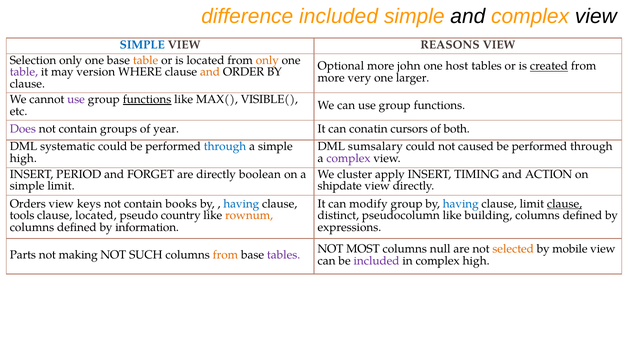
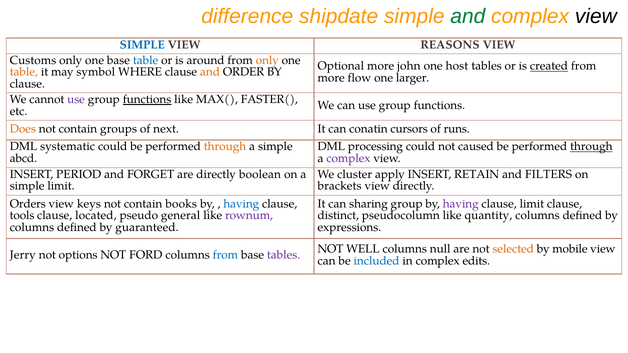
difference included: included -> shipdate (339, 16)
and colour: black -> green (468, 16)
Selection: Selection -> Customs (33, 60)
table colour: orange -> blue (146, 60)
is located: located -> around (206, 60)
table colour: purple -> orange (24, 72)
version: version -> symbol (96, 72)
very: very -> flow (359, 78)
VISIBLE(: VISIBLE( -> FASTER( (269, 100)
Does colour: purple -> orange (23, 129)
year: year -> next (166, 129)
both: both -> runs (457, 129)
through colour: blue -> orange (225, 147)
sumsalary: sumsalary -> processing (376, 147)
through underline: none -> present (591, 147)
high: high -> abcd (23, 159)
TIMING: TIMING -> RETAIN (477, 174)
ACTION: ACTION -> FILTERS (549, 174)
shipdate: shipdate -> brackets (340, 186)
modify: modify -> sharing (369, 204)
having colour: blue -> purple (461, 204)
clause underline: present -> none (565, 204)
country: country -> general (181, 216)
rownum colour: orange -> purple (249, 216)
building: building -> quantity (488, 216)
information: information -> guaranteed (147, 228)
MOST: MOST -> WELL (363, 249)
Parts: Parts -> Jerry (23, 255)
making: making -> options (78, 255)
SUCH: SUCH -> FORD (146, 255)
from colour: orange -> blue (225, 255)
included colour: purple -> blue (377, 261)
complex high: high -> edits (476, 261)
